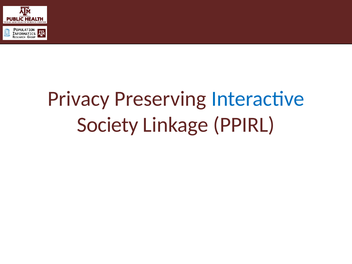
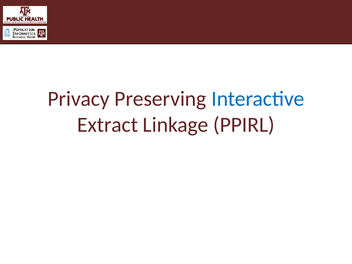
Society: Society -> Extract (108, 125)
